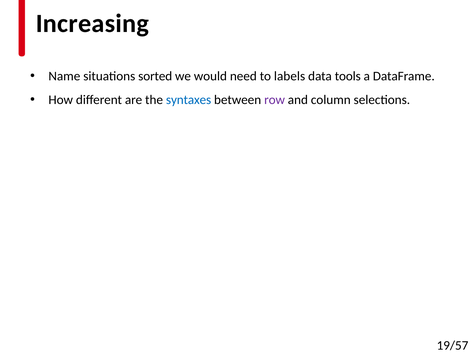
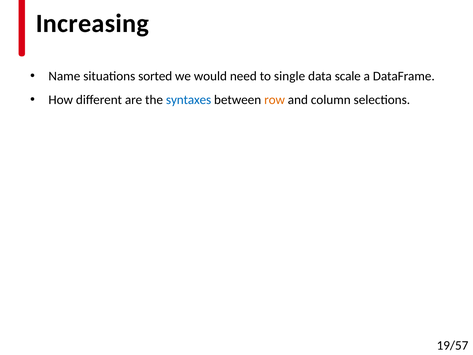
labels: labels -> single (290, 76)
tools: tools -> scale (348, 76)
row colour: purple -> orange (275, 100)
